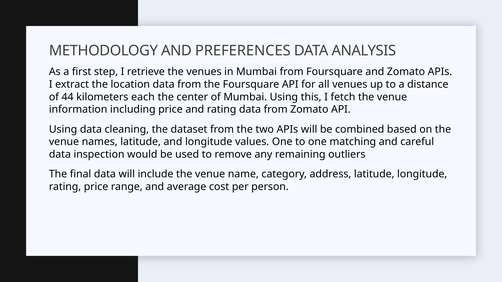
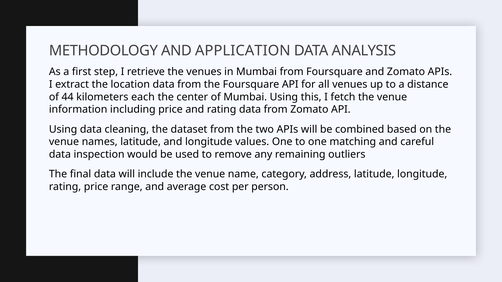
PREFERENCES: PREFERENCES -> APPLICATION (243, 51)
